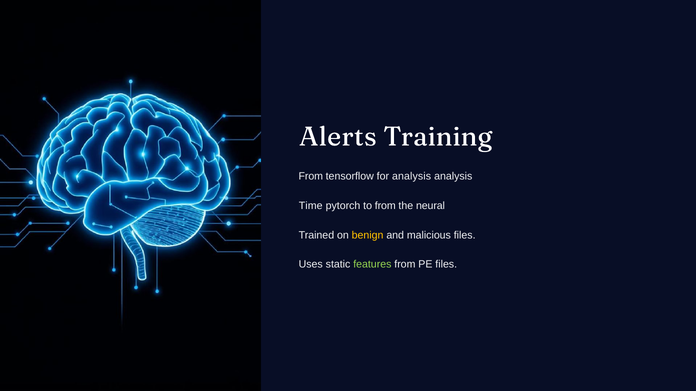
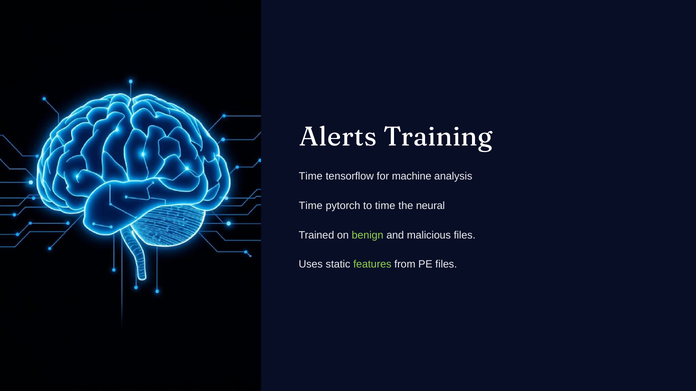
From: From -> Time (311, 177)
for analysis: analysis -> machine (412, 177)
to from: from -> time (385, 206)
benign colour: yellow -> light green (368, 235)
